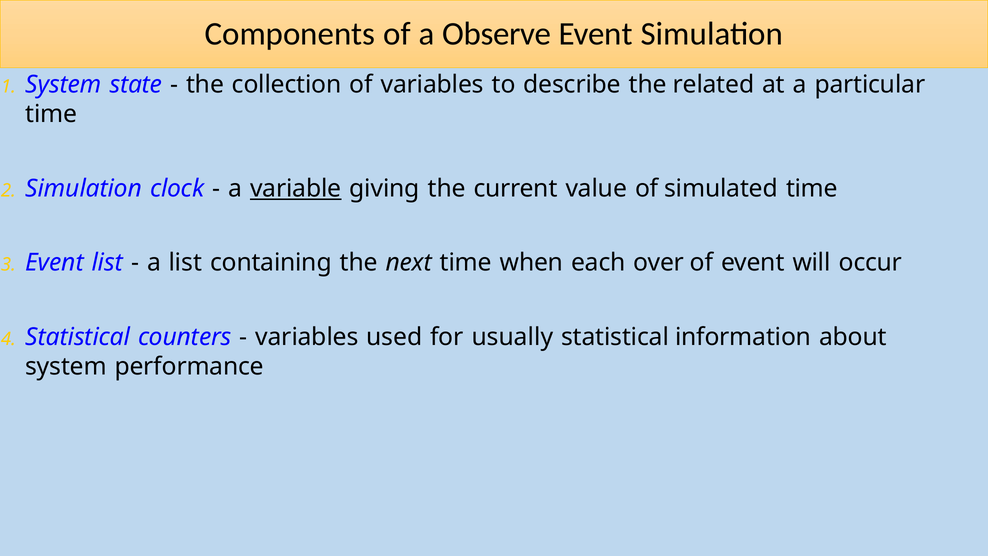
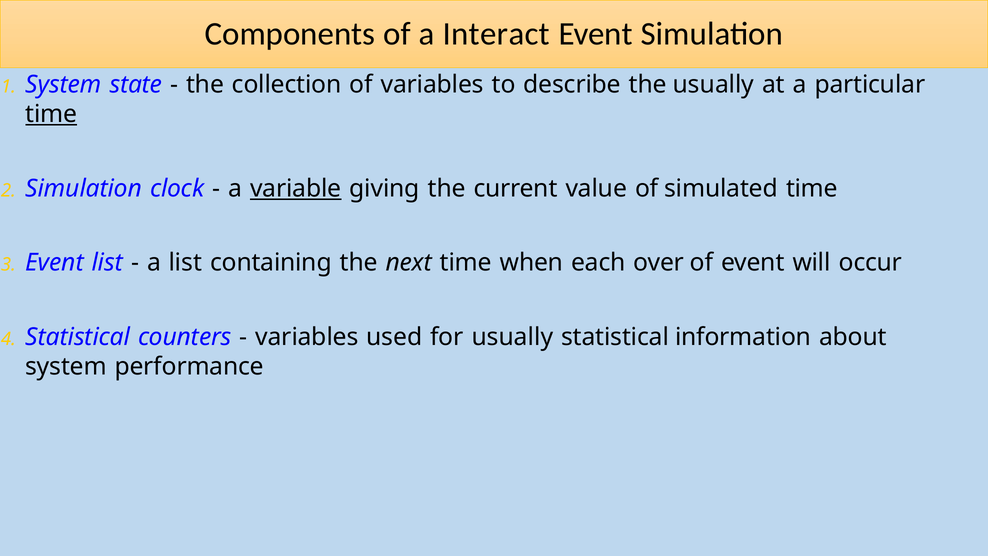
Observe: Observe -> Interact (496, 34)
the related: related -> usually (713, 84)
time underline: none -> present (51, 114)
